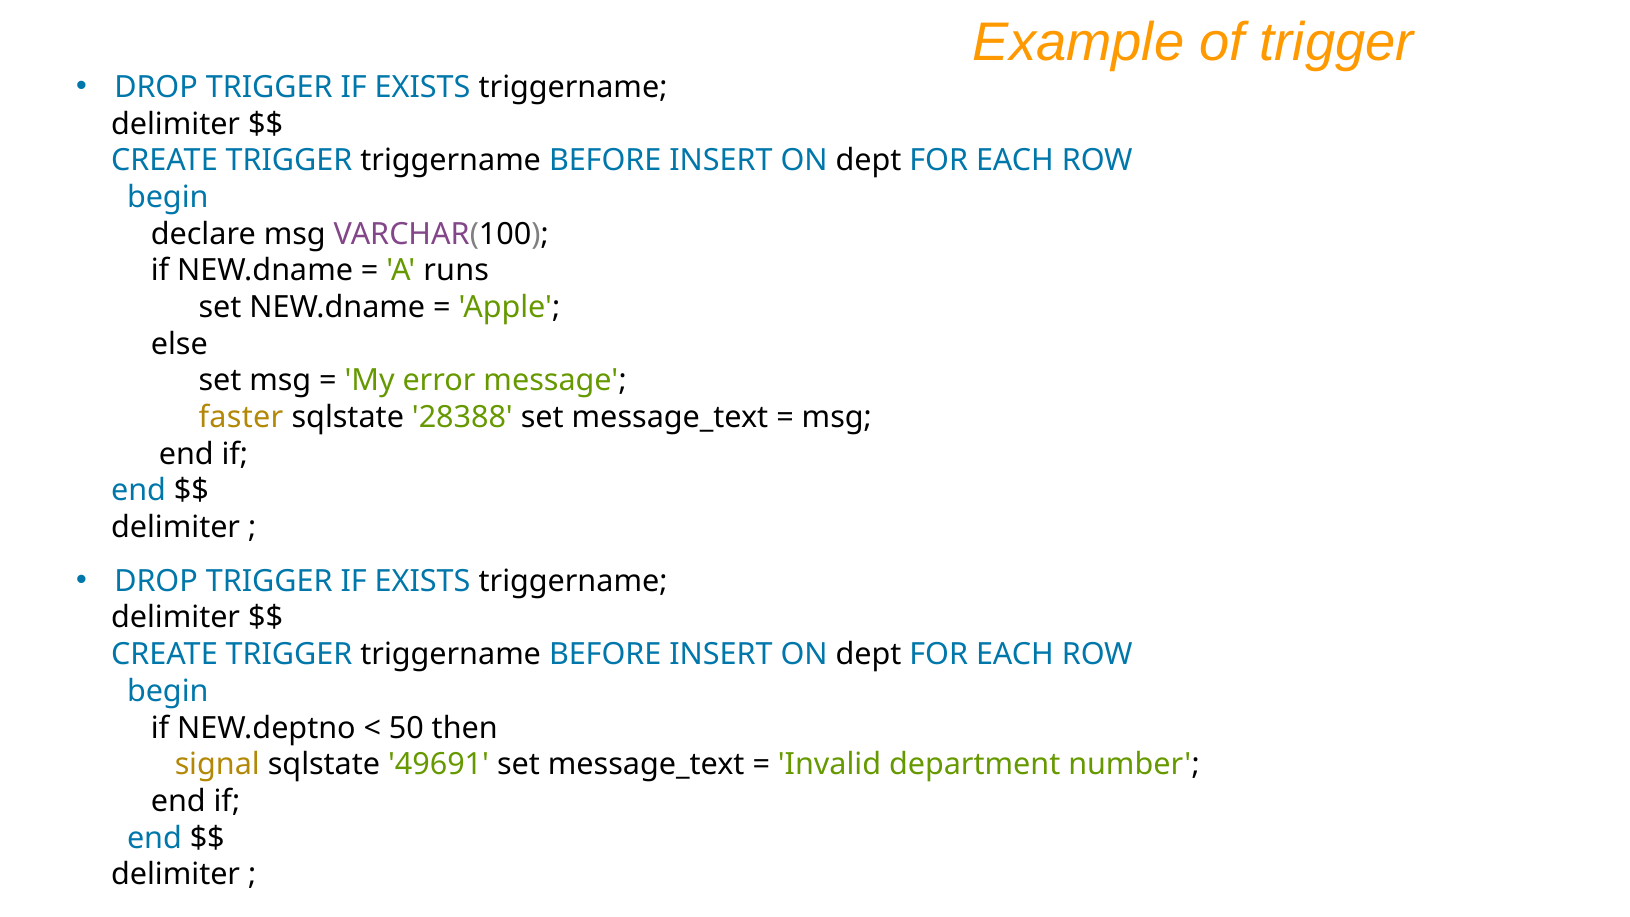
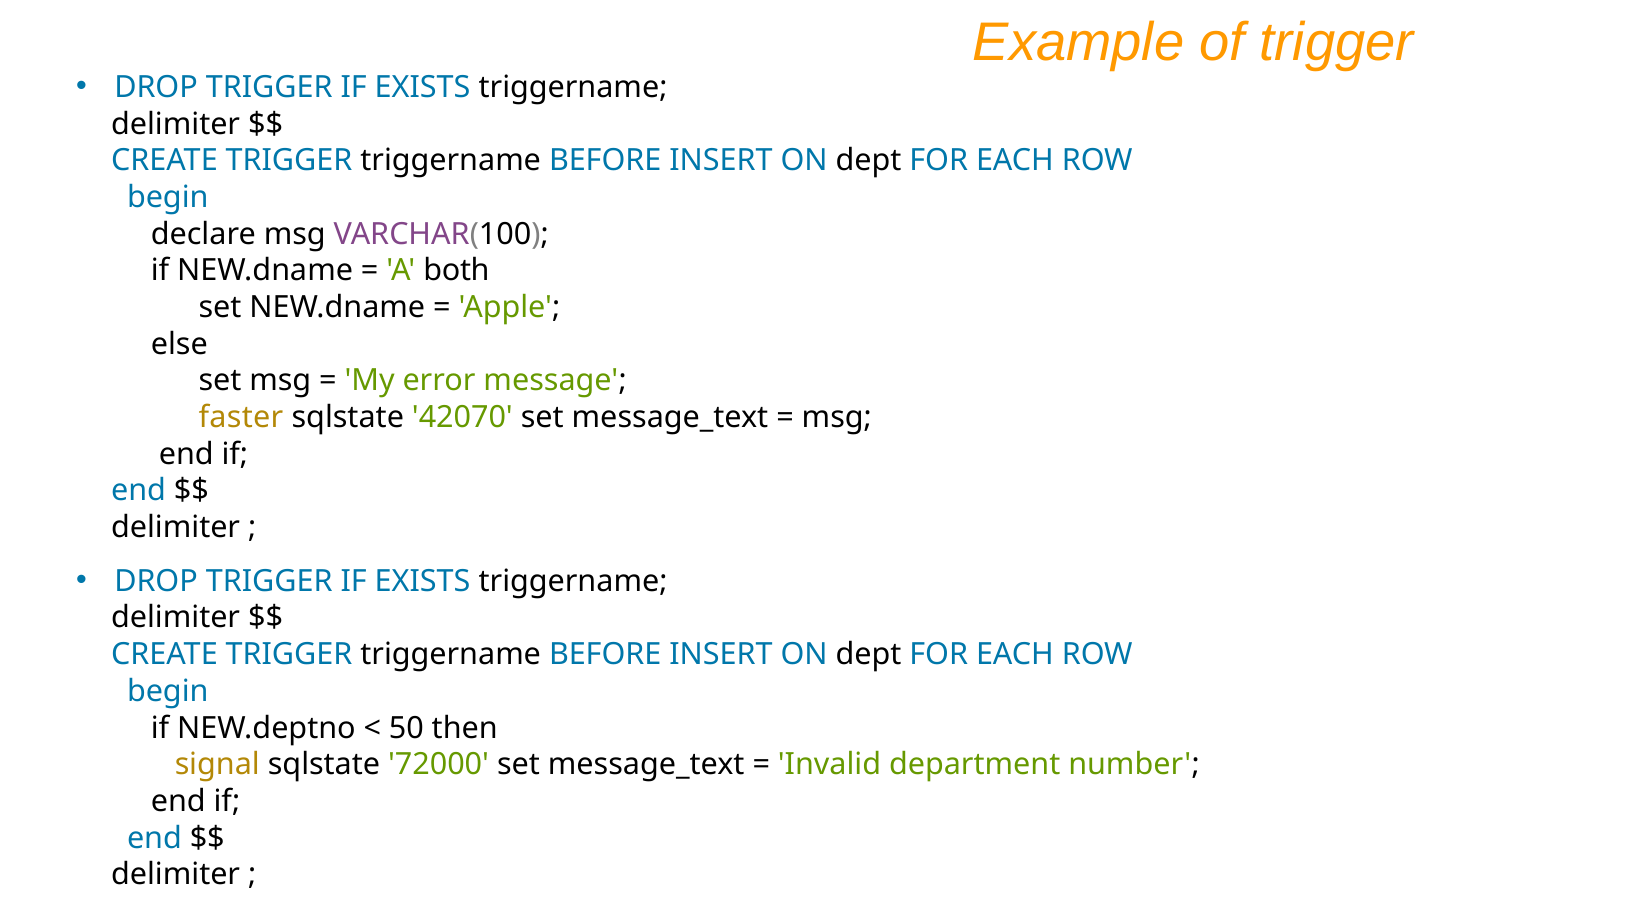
runs: runs -> both (456, 271)
28388: 28388 -> 42070 (462, 417)
49691: 49691 -> 72000 (439, 765)
